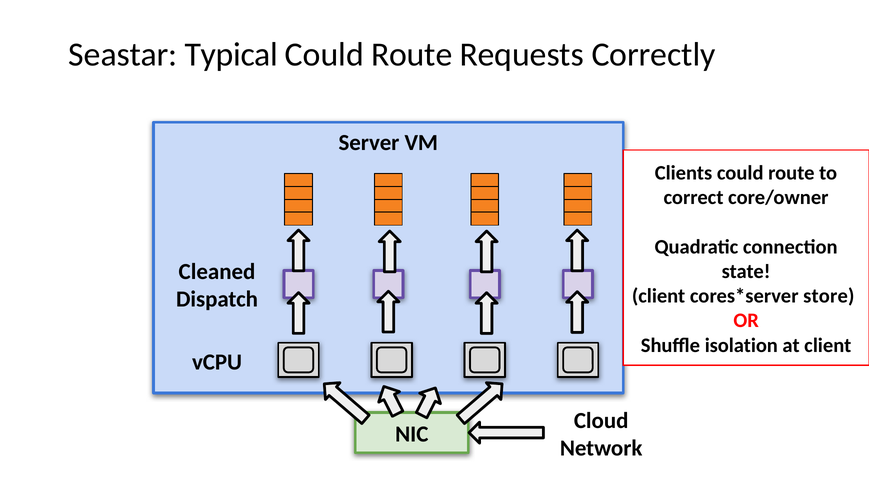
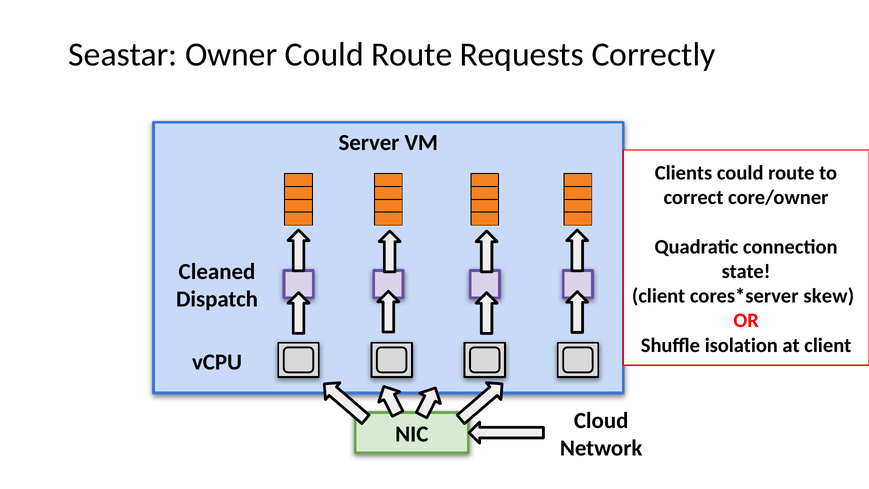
Typical: Typical -> Owner (231, 55)
store: store -> skew (829, 296)
